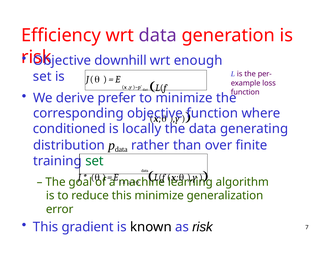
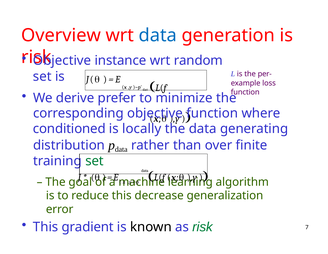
Efficiency: Efficiency -> Overview (61, 35)
data colour: purple -> blue (158, 35)
downhill: downhill -> instance (120, 60)
enough: enough -> random (198, 60)
this minimize: minimize -> decrease (159, 195)
risk colour: black -> green (203, 227)
